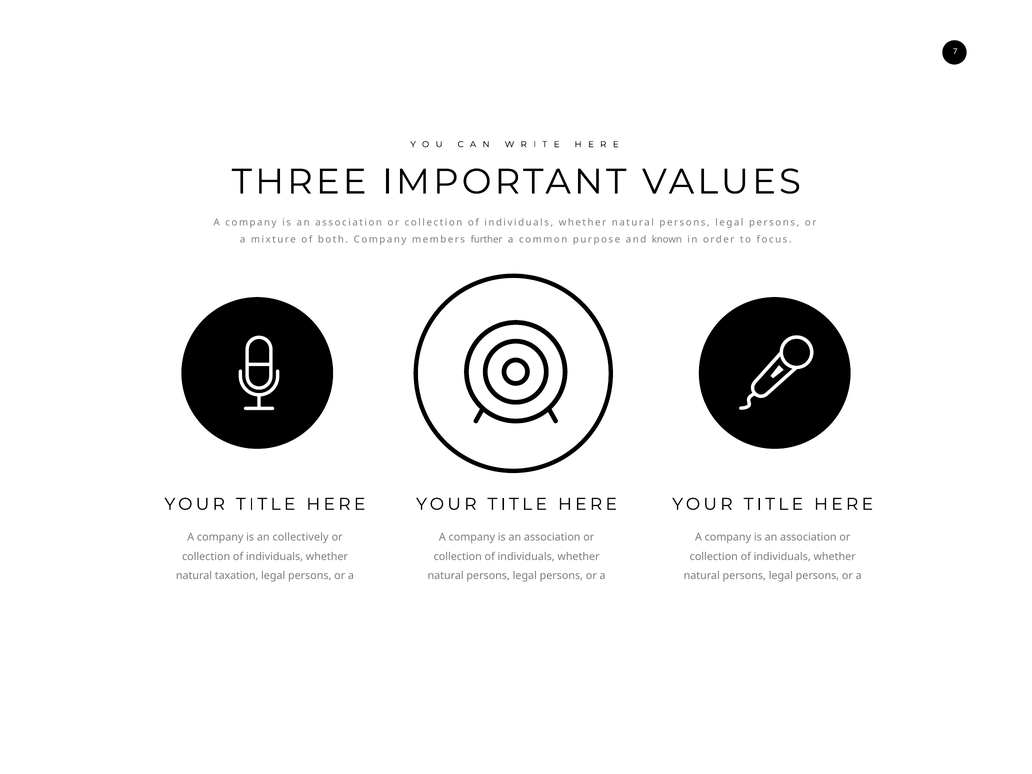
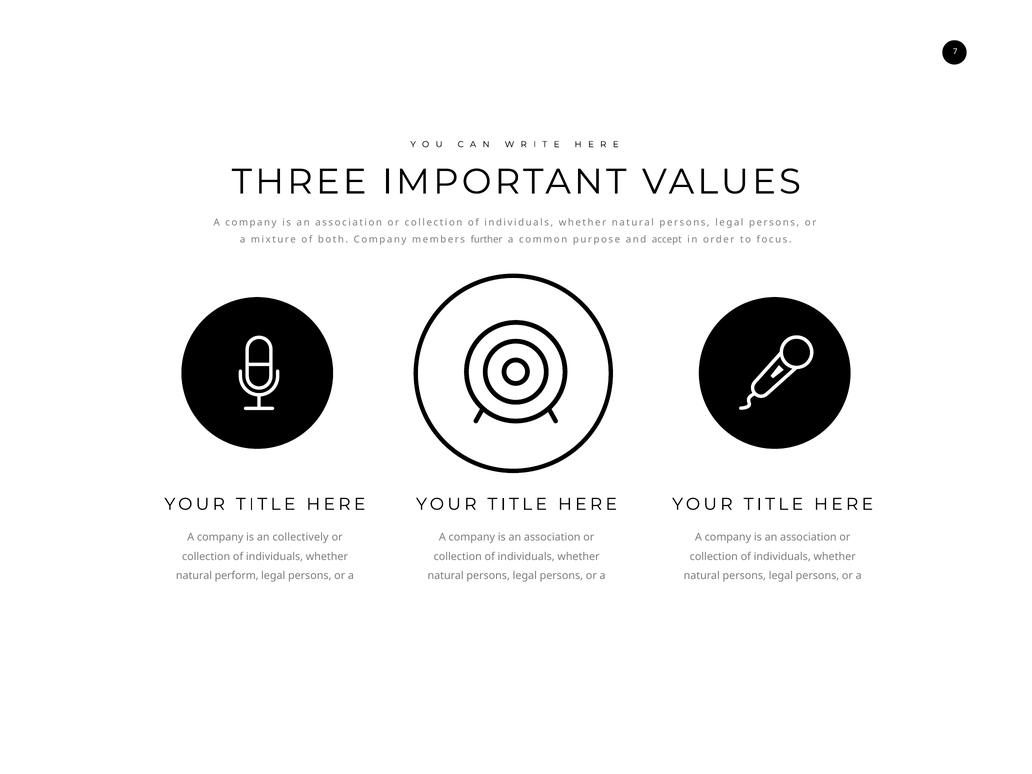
known: known -> accept (667, 240)
taxation: taxation -> perform (237, 576)
